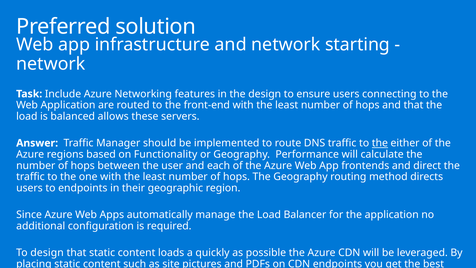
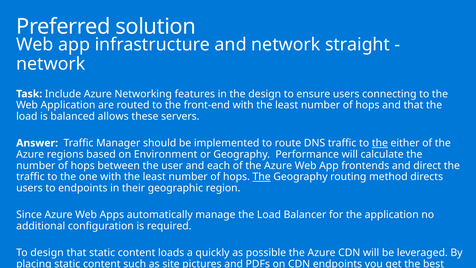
starting: starting -> straight (358, 44)
Functionality: Functionality -> Environment (166, 154)
The underline: none -> present (262, 177)
